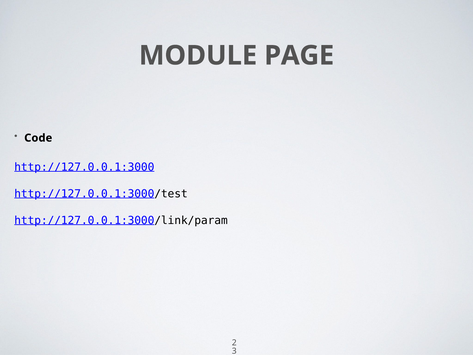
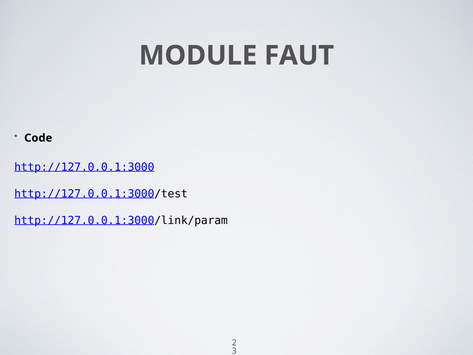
PAGE: PAGE -> FAUT (299, 55)
